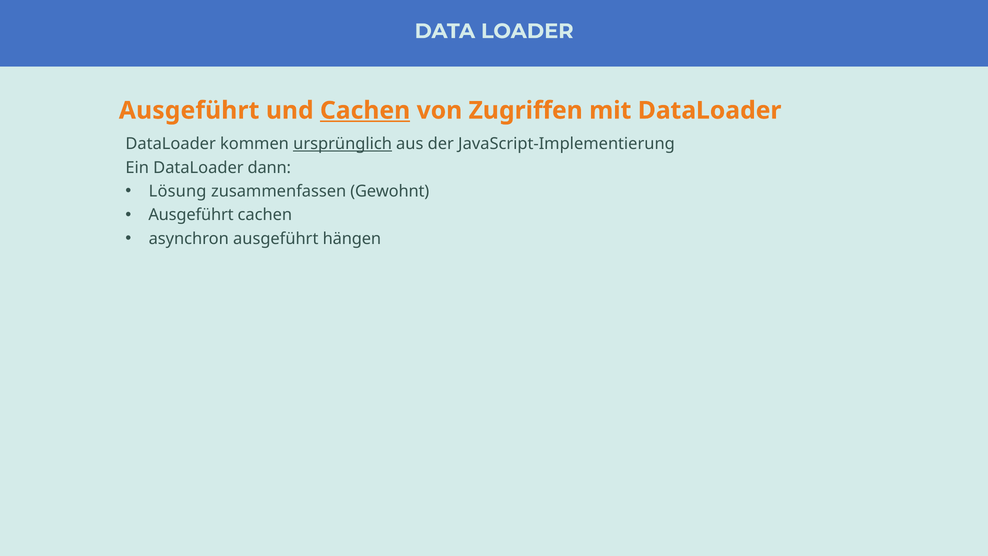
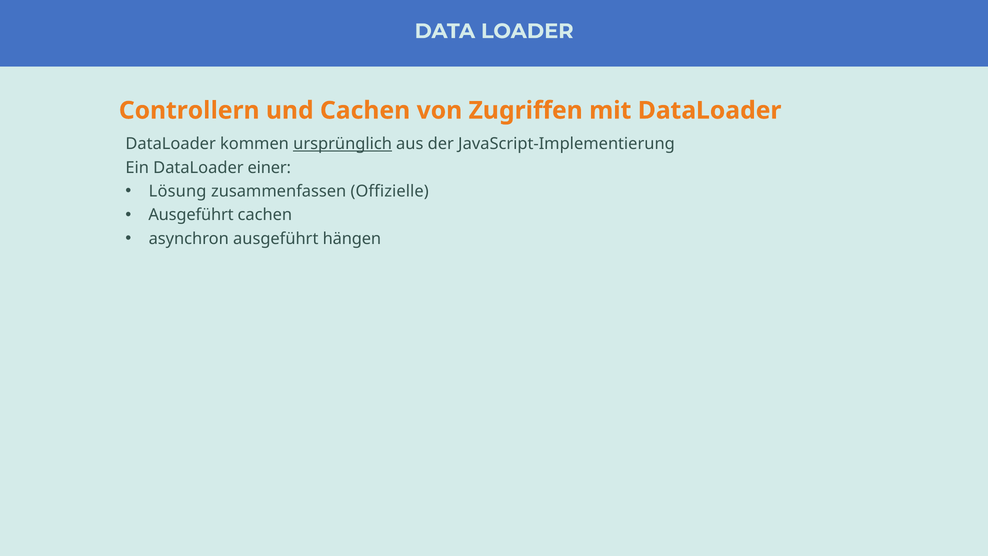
Ausgeführt: Ausgeführt -> Controllern (189, 110)
Cachen underline: present -> none (365, 110)
dann: dann -> einer (269, 168)
Gewohnt: Gewohnt -> Offizielle (390, 191)
